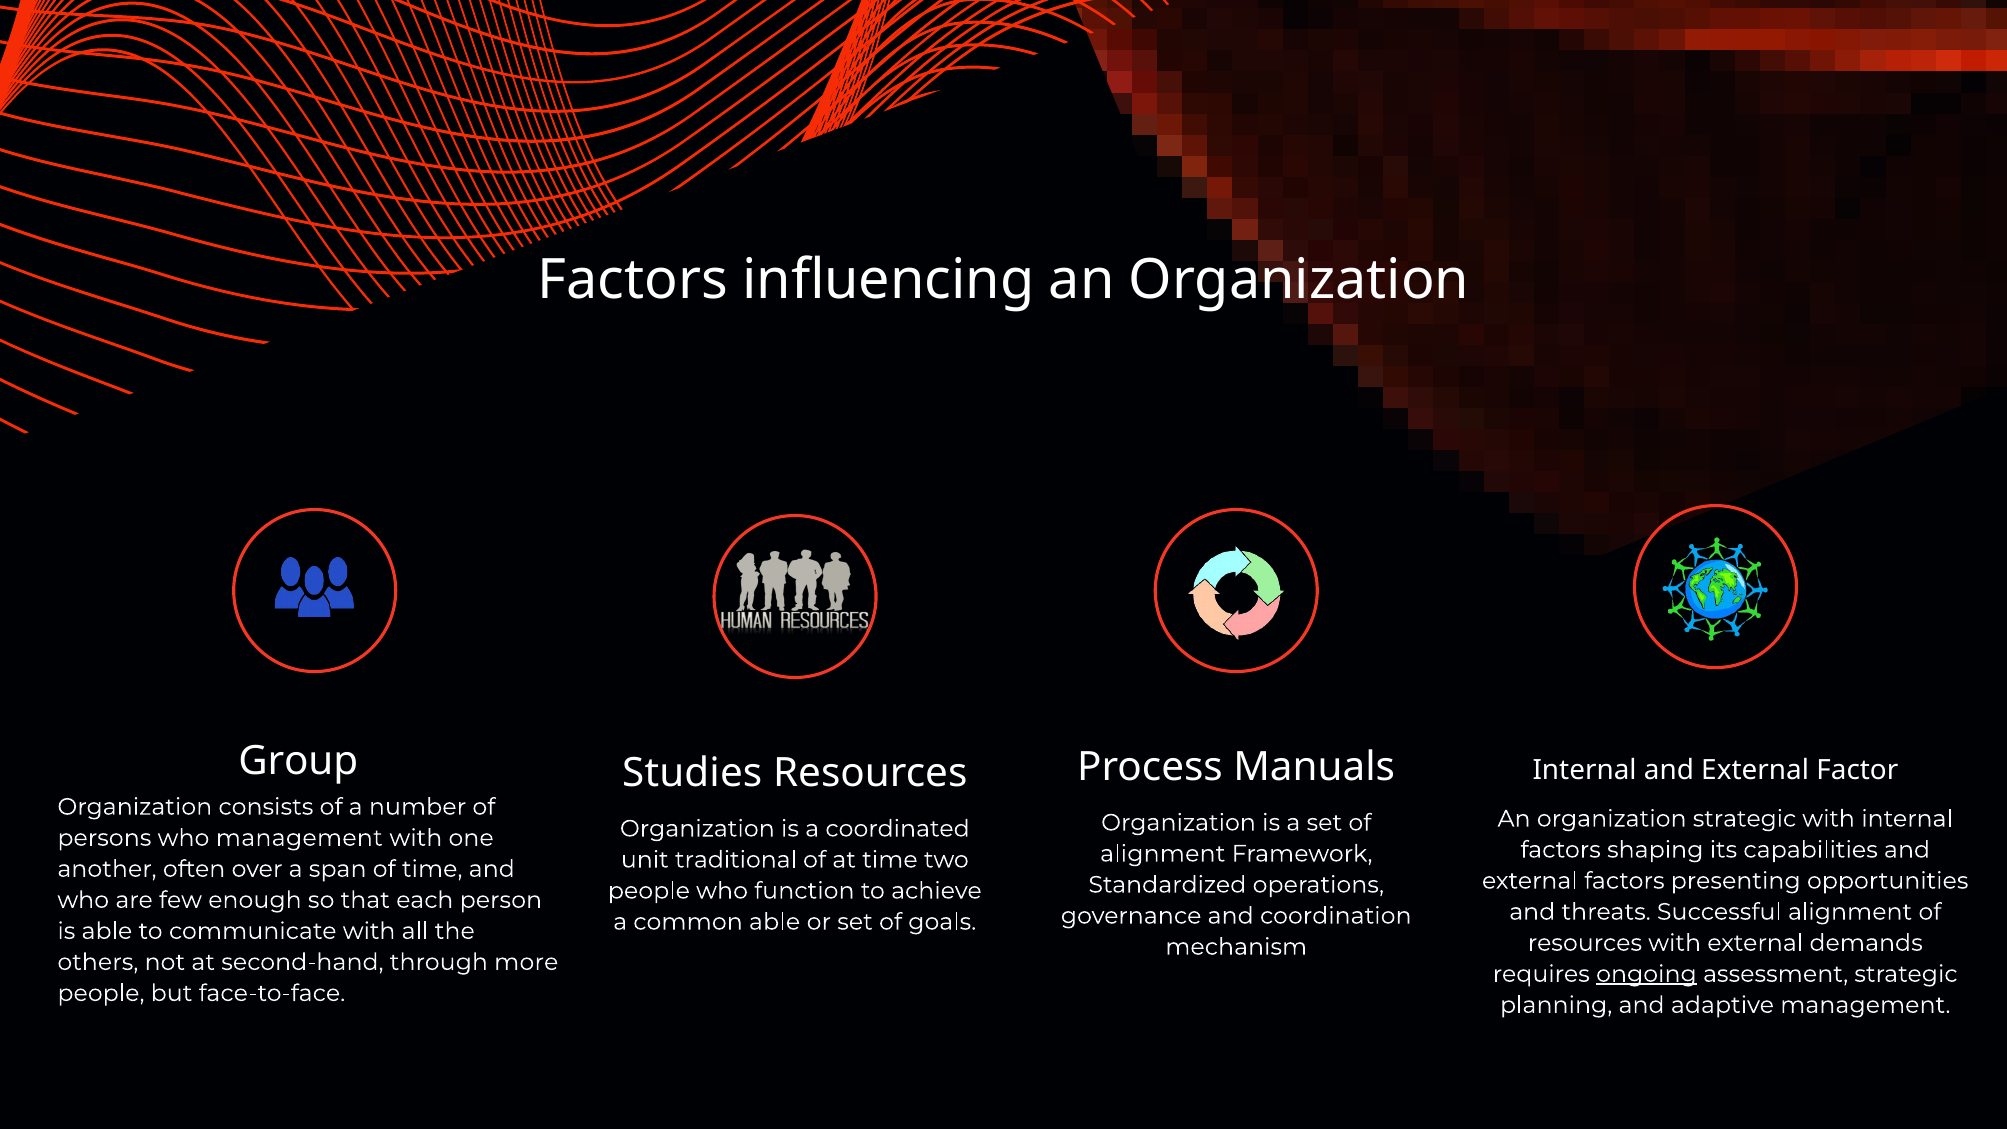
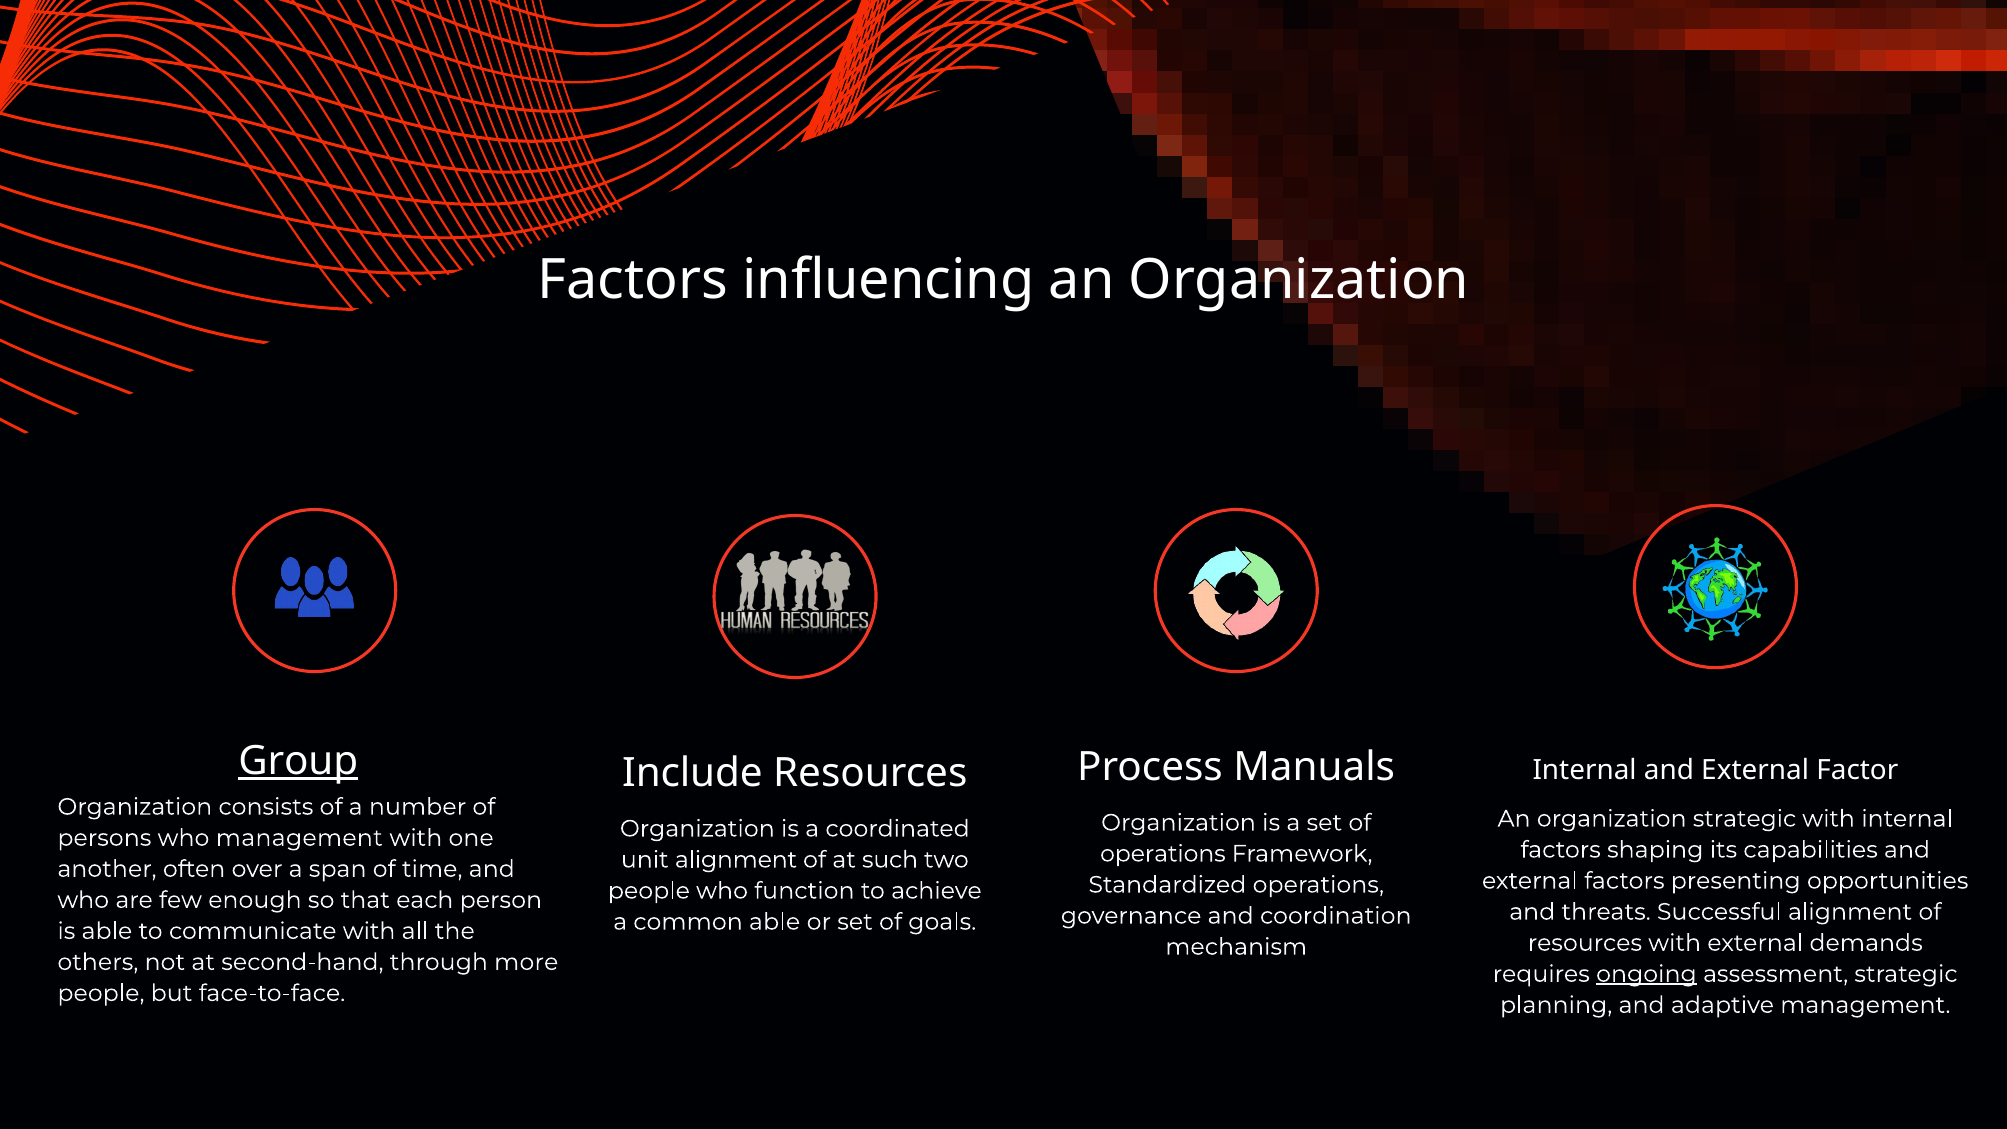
Group underline: none -> present (298, 761)
Studies: Studies -> Include (692, 773)
alignment: alignment -> operations (1163, 854)
unit traditional: traditional -> alignment (736, 860)
at time: time -> such (890, 860)
